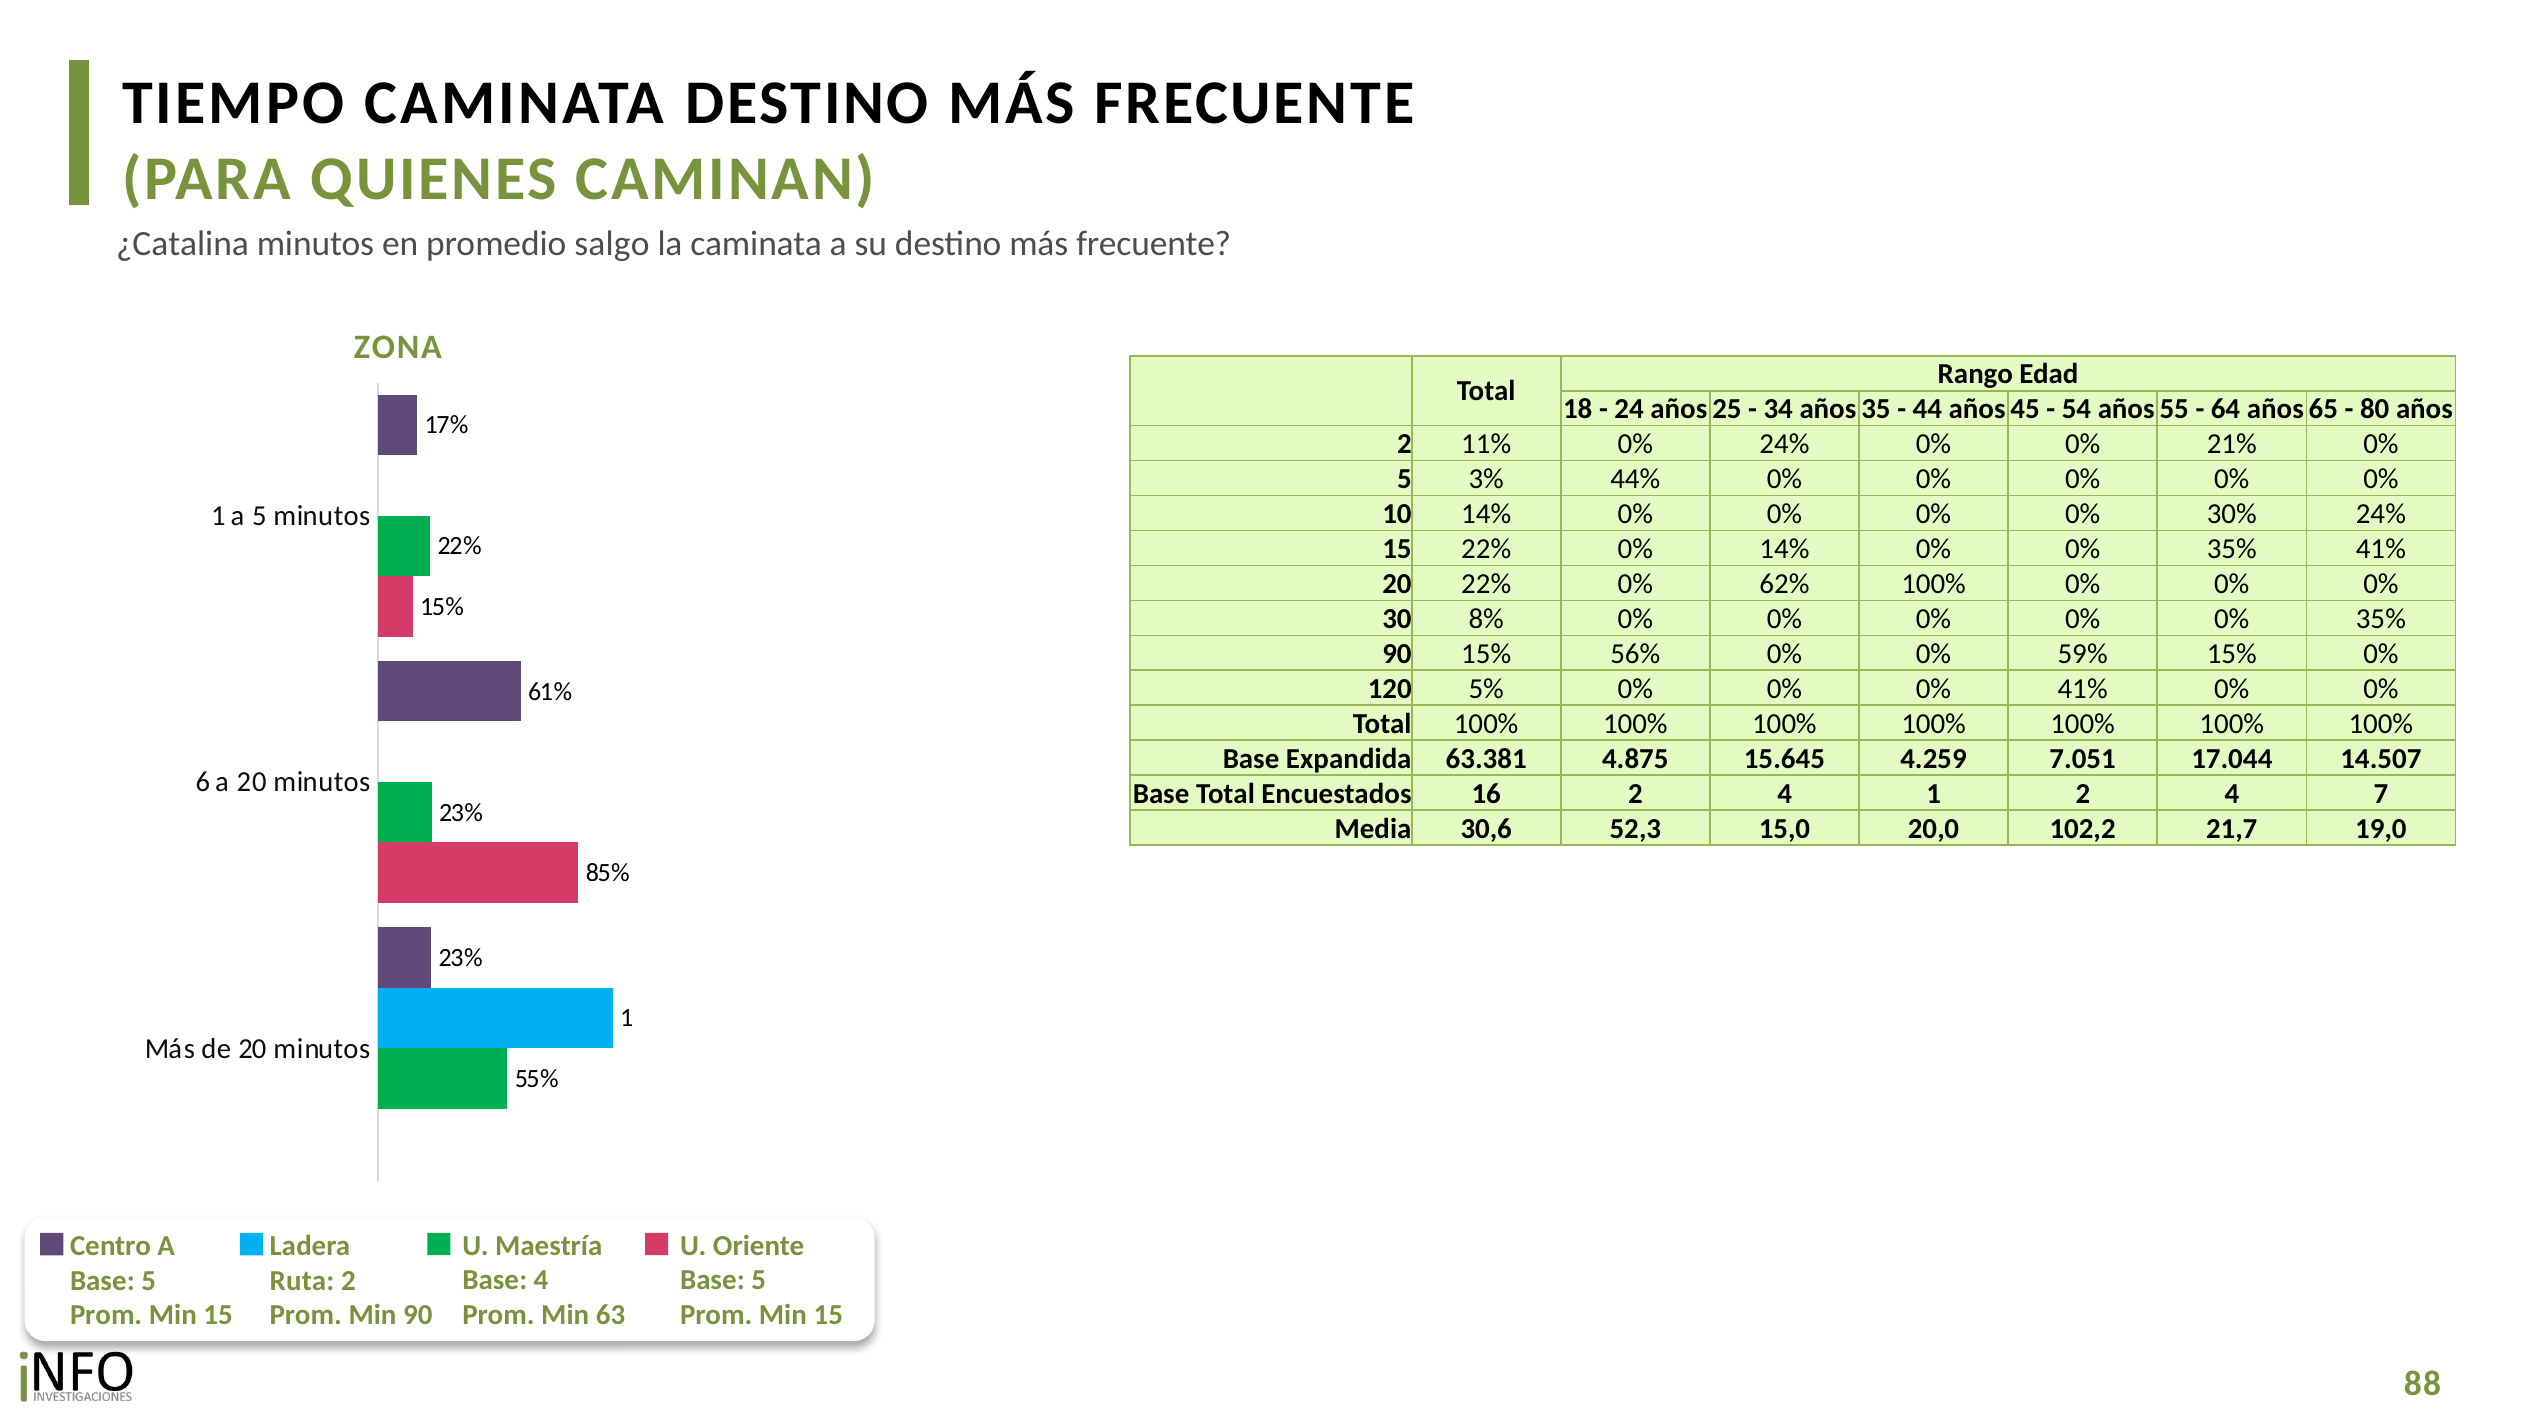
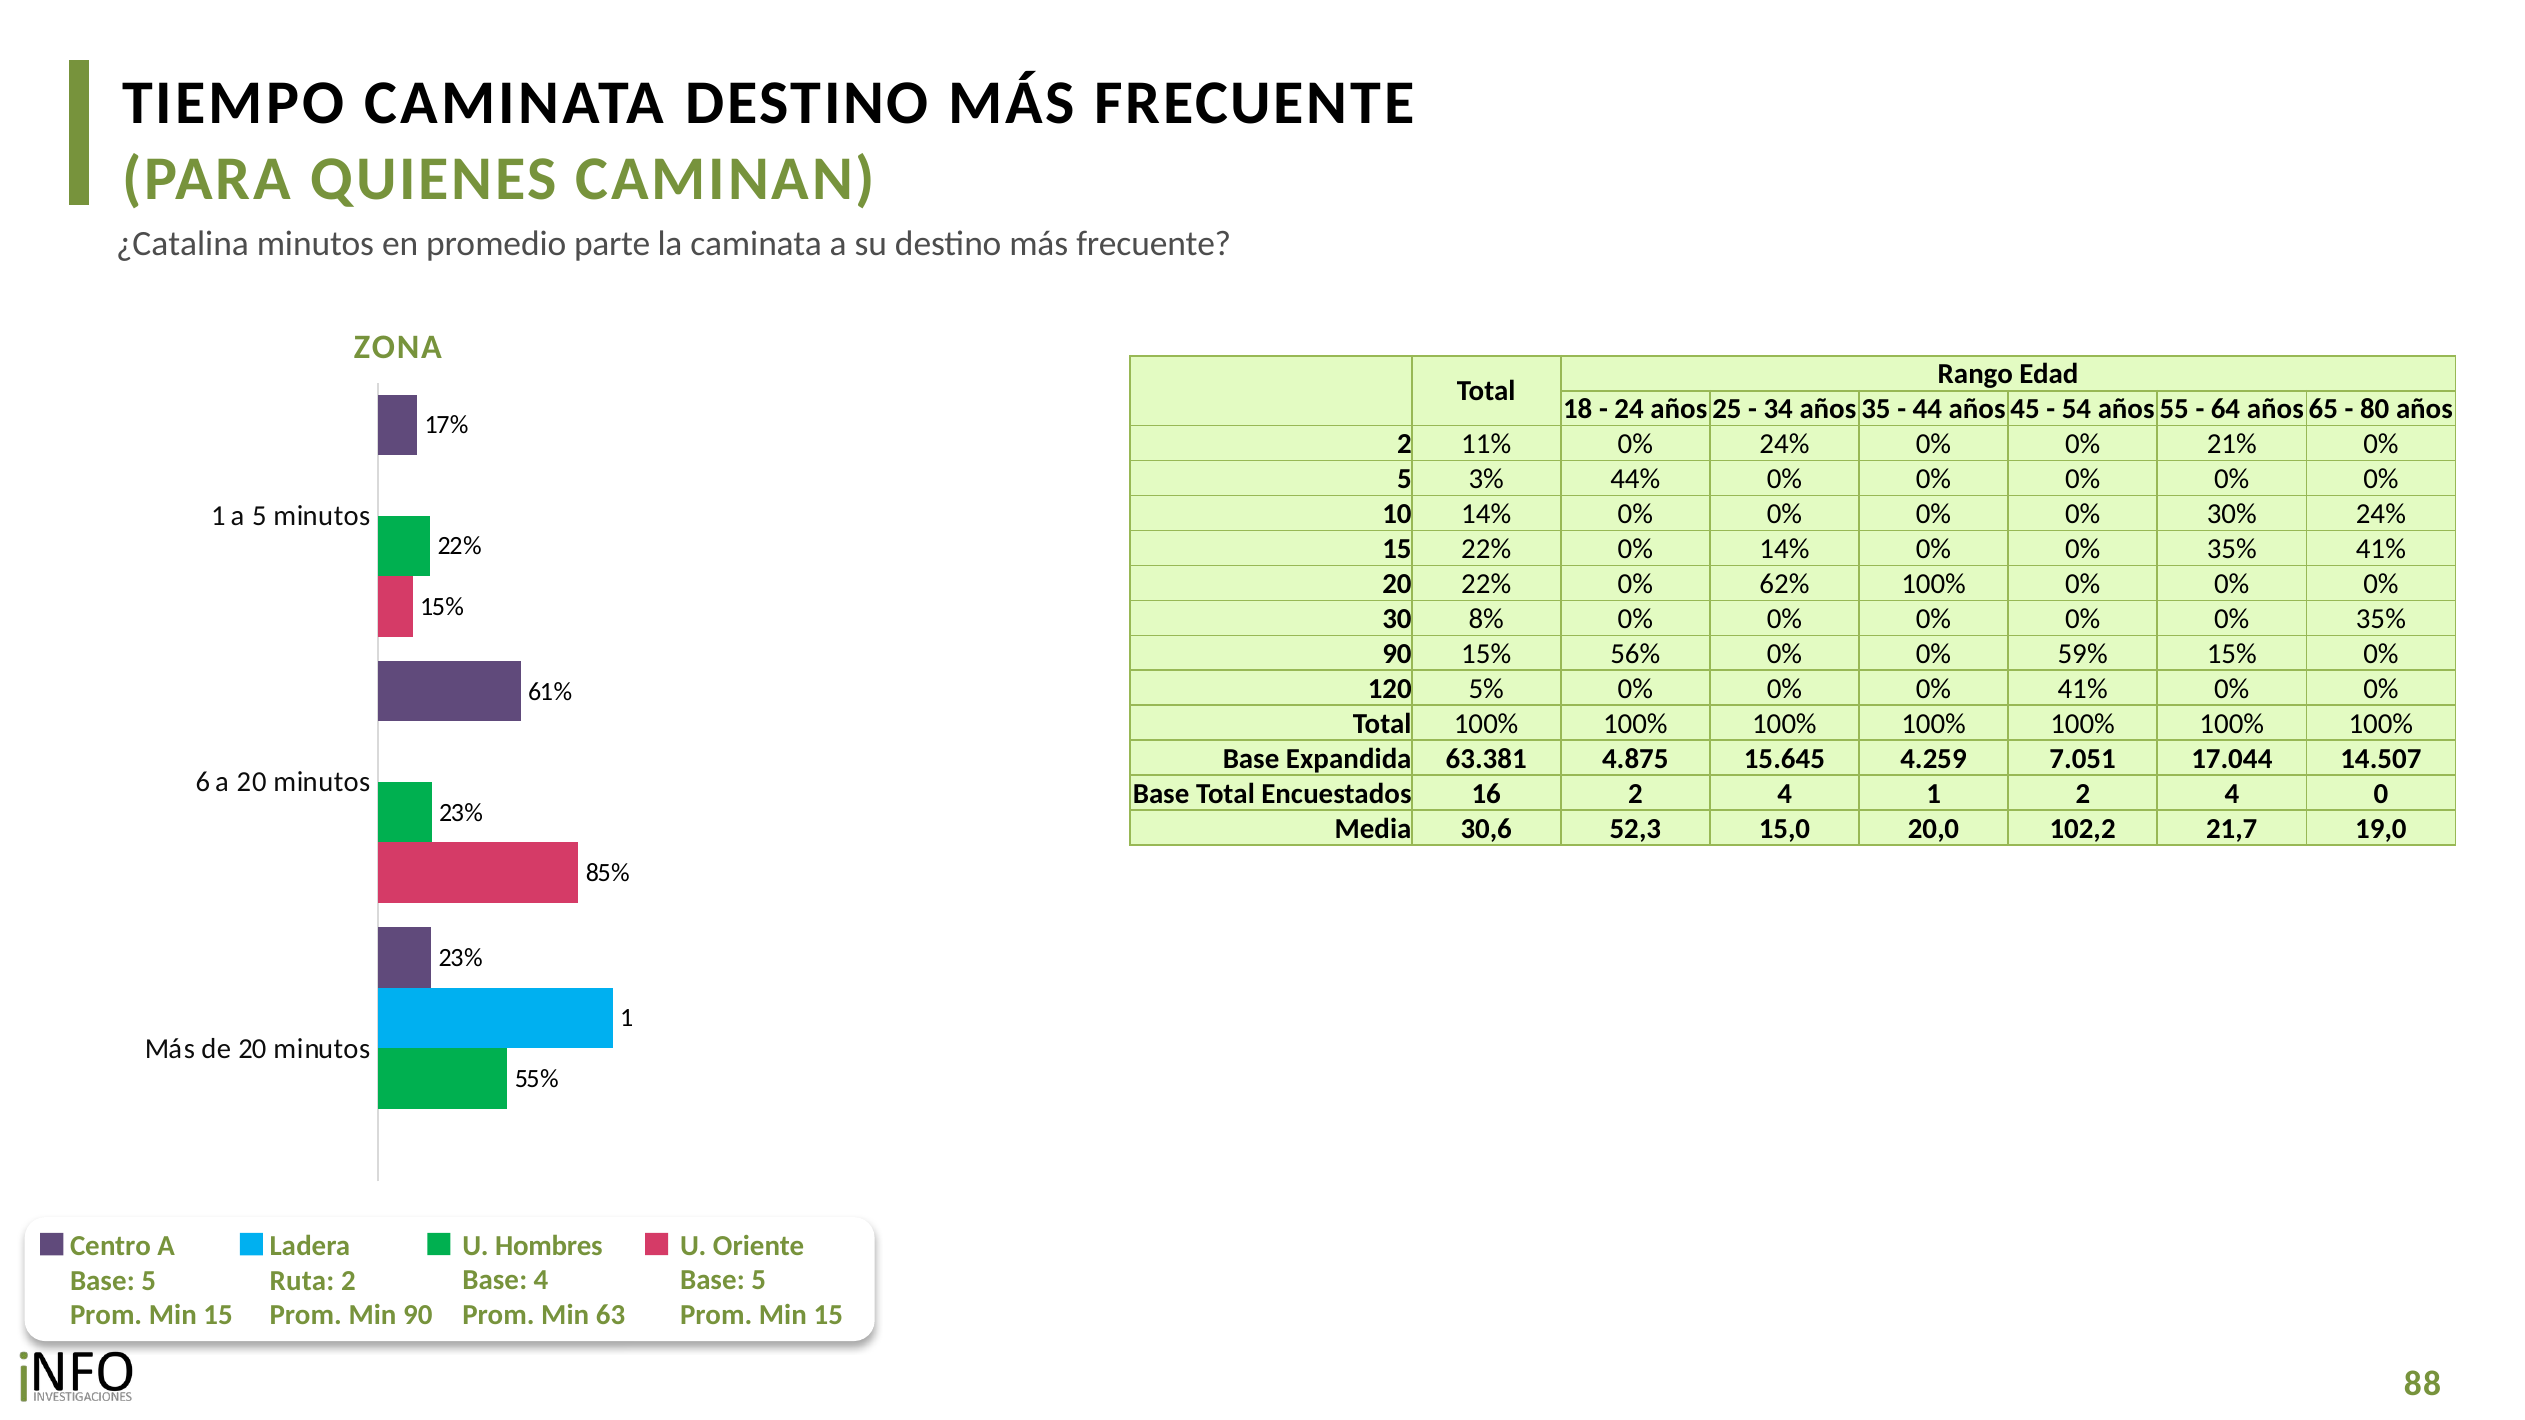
salgo: salgo -> parte (612, 244)
7: 7 -> 0 (2381, 794)
Maestría: Maestría -> Hombres (549, 1246)
